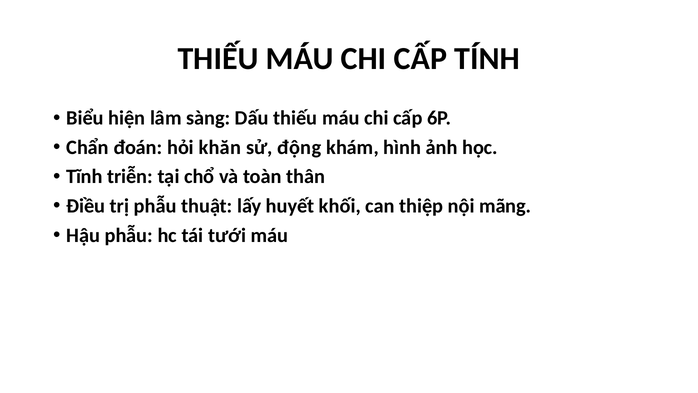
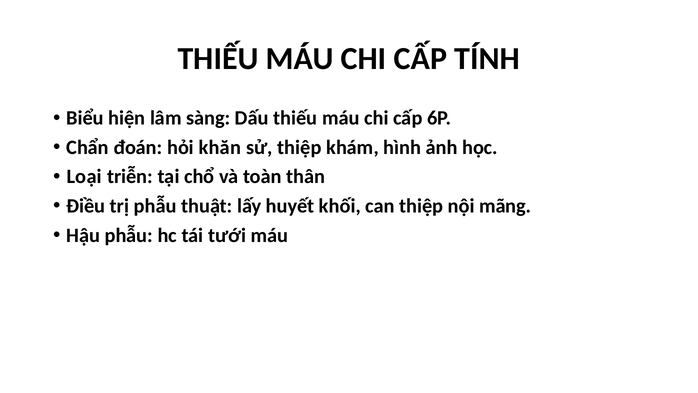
sử động: động -> thiệp (299, 147)
Tĩnh: Tĩnh -> Loại (84, 177)
